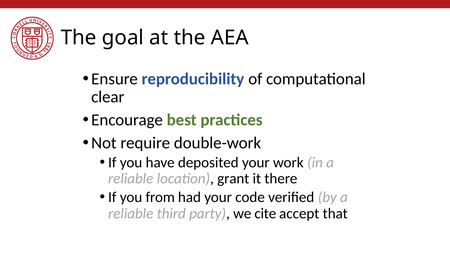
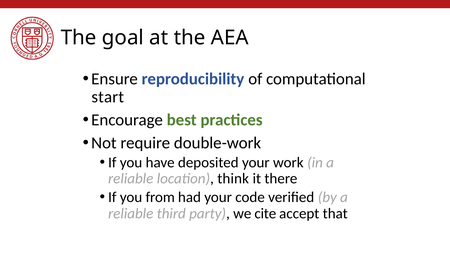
clear: clear -> start (108, 97)
grant: grant -> think (233, 179)
